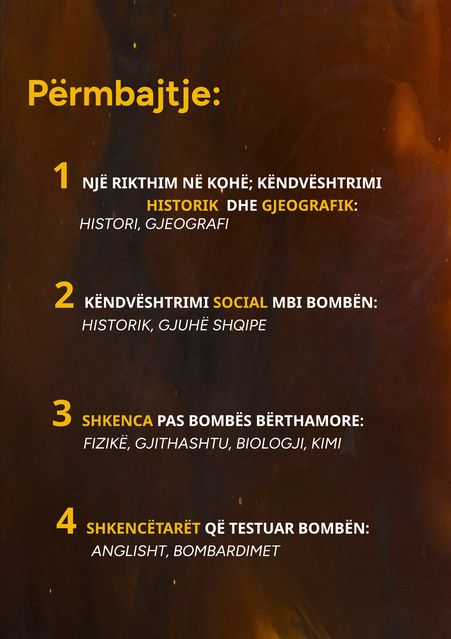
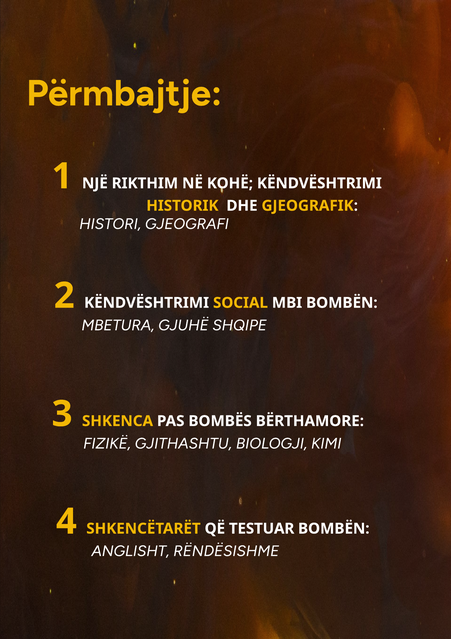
HISTORIK: HISTORIK -> MBETURA (118, 326)
BOMBARDIMET: BOMBARDIMET -> RËNDËSISHME (226, 552)
